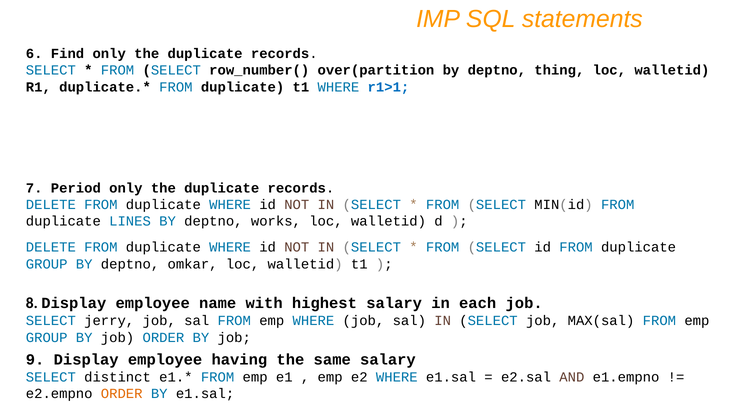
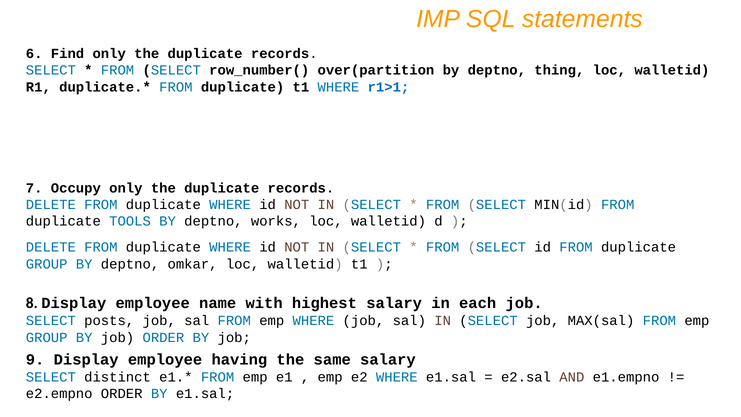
Period: Period -> Occupy (76, 188)
LINES: LINES -> TOOLS (130, 221)
jerry: jerry -> posts (109, 321)
ORDER colour: orange -> black (122, 393)
